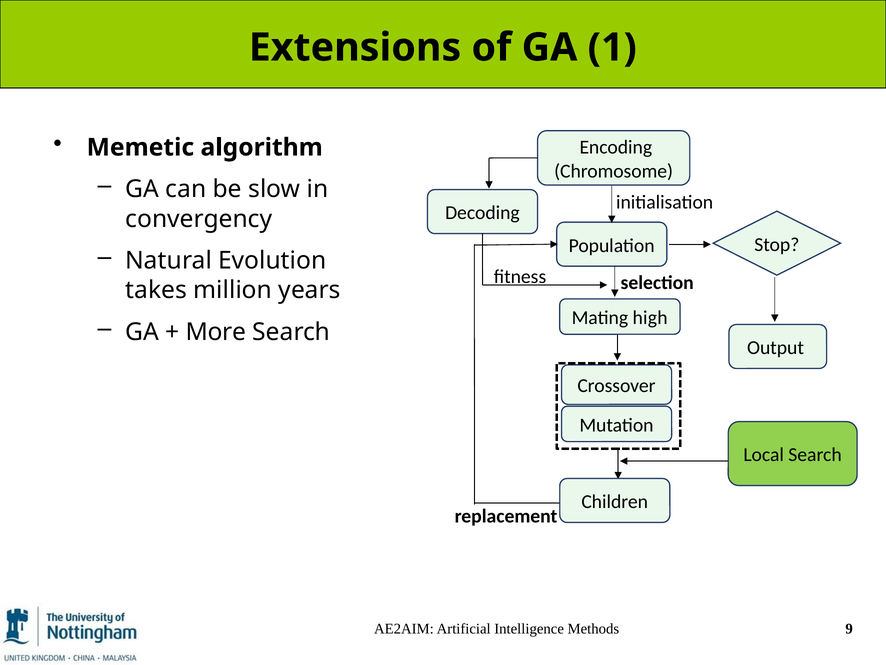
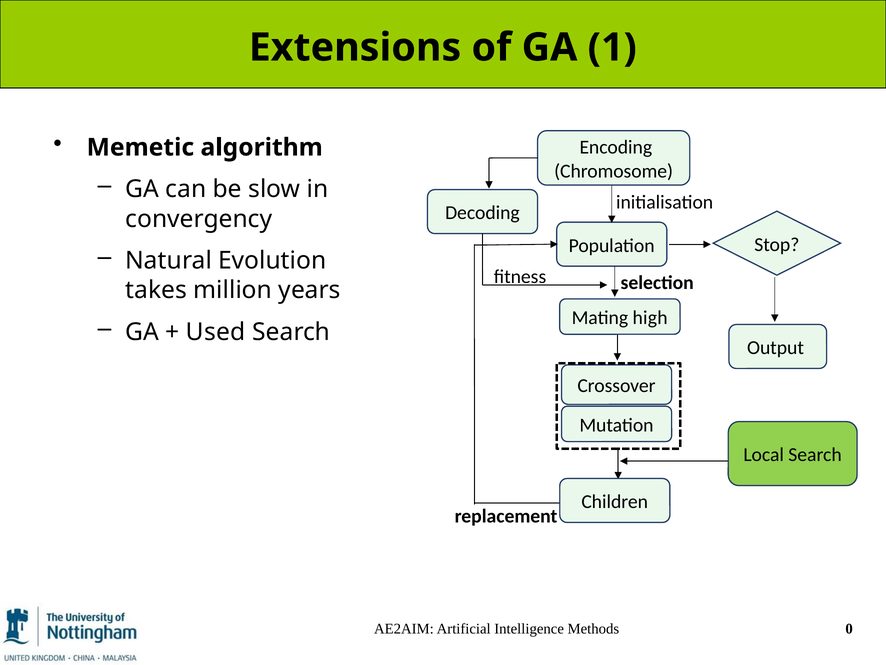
More: More -> Used (216, 332)
9: 9 -> 0 (849, 628)
